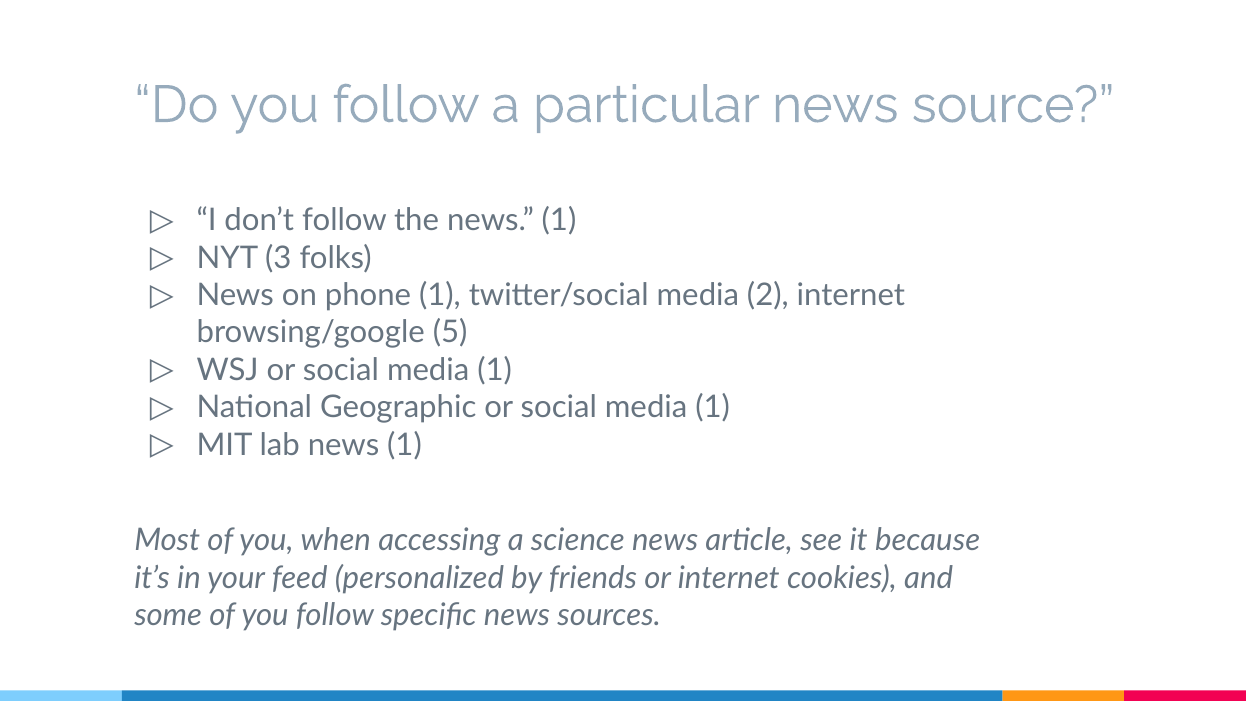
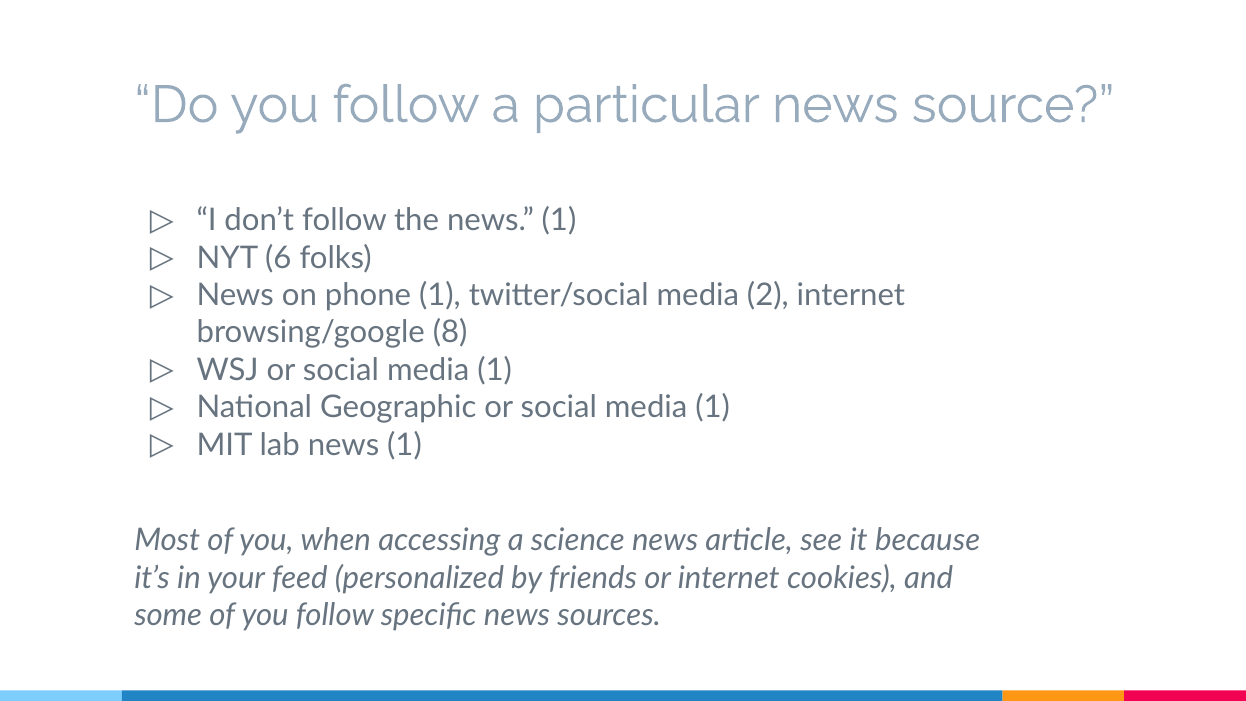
3: 3 -> 6 (278, 258)
5: 5 -> 8 (450, 333)
